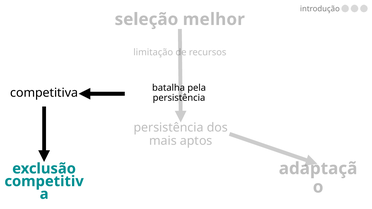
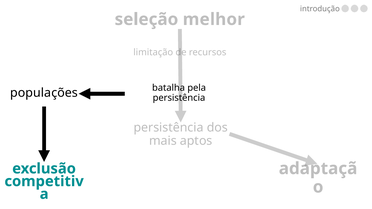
competitiva: competitiva -> populações (44, 93)
